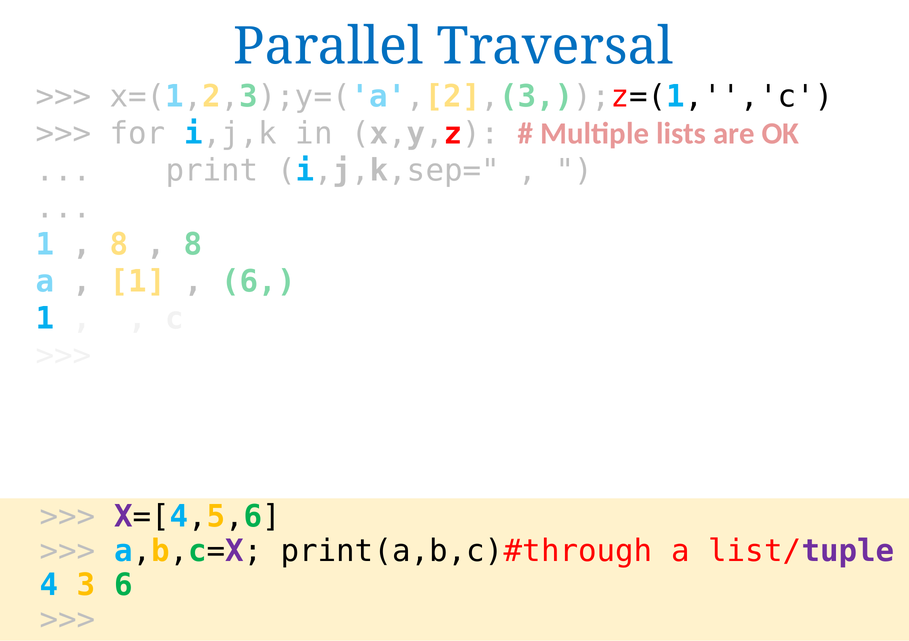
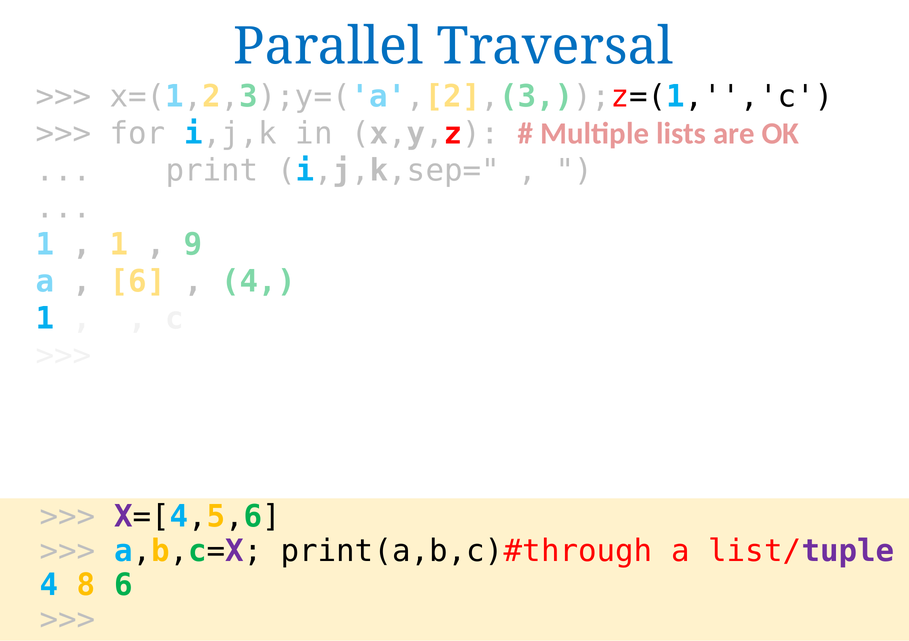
8: 8 -> 1 (119, 244)
8: 8 -> 9 (193, 244)
1: 1 -> 6 (138, 281)
6: 6 -> 4 (258, 281)
3: 3 -> 8 (86, 585)
